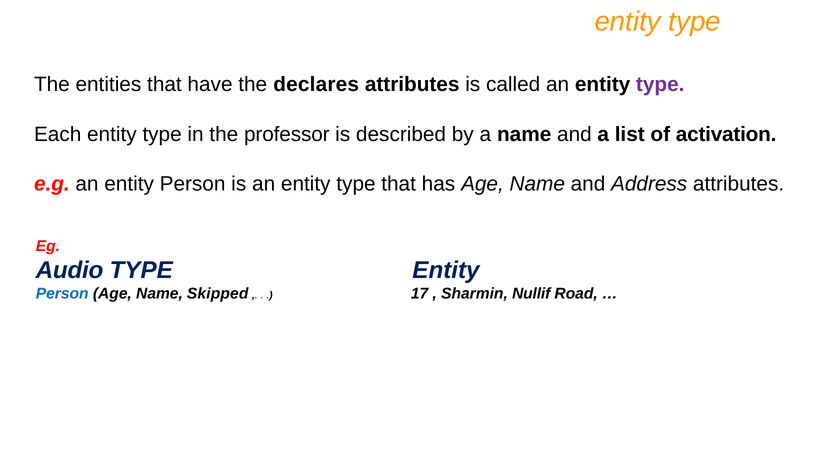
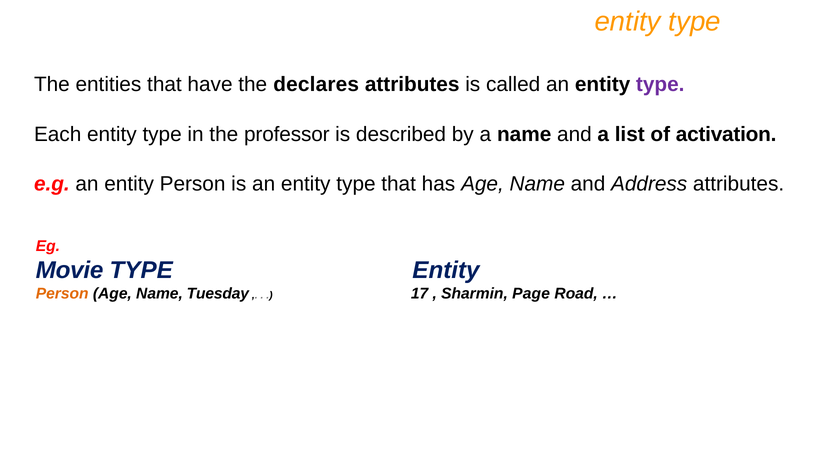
Audio: Audio -> Movie (70, 271)
Person colour: blue -> orange (62, 294)
Skipped: Skipped -> Tuesday (218, 294)
Nullif: Nullif -> Page (531, 294)
